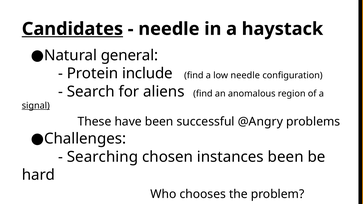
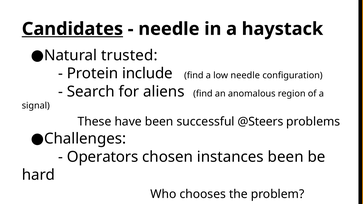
general: general -> trusted (129, 55)
signal underline: present -> none (36, 106)
@Angry: @Angry -> @Steers (260, 122)
Searching: Searching -> Operators (103, 157)
